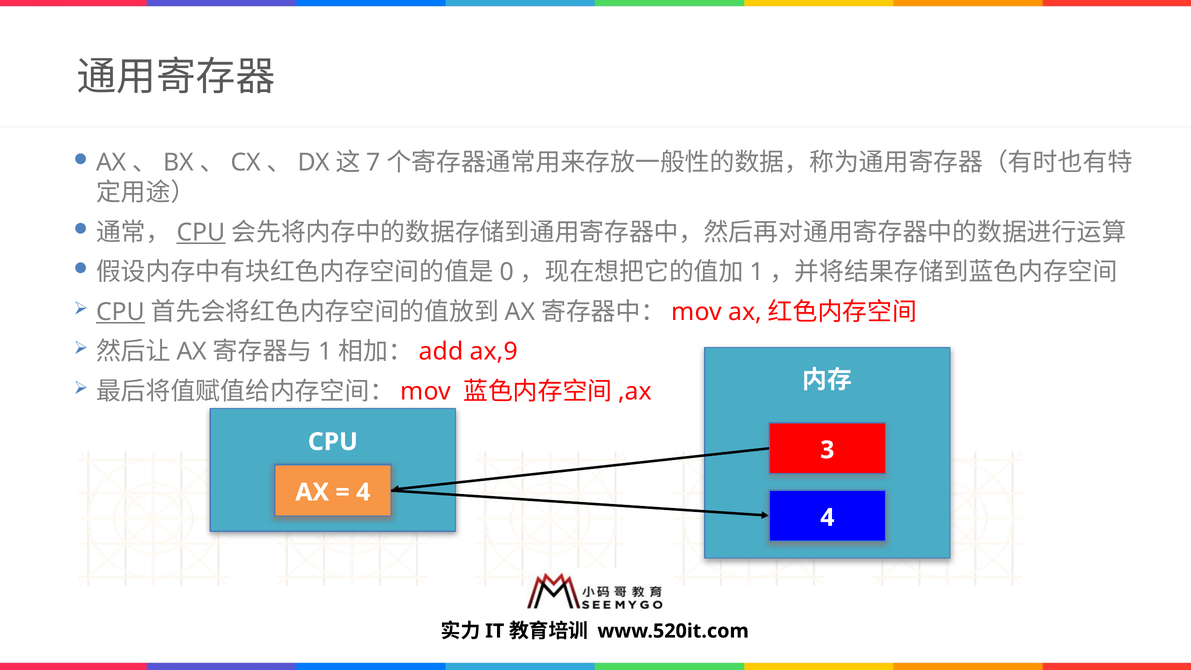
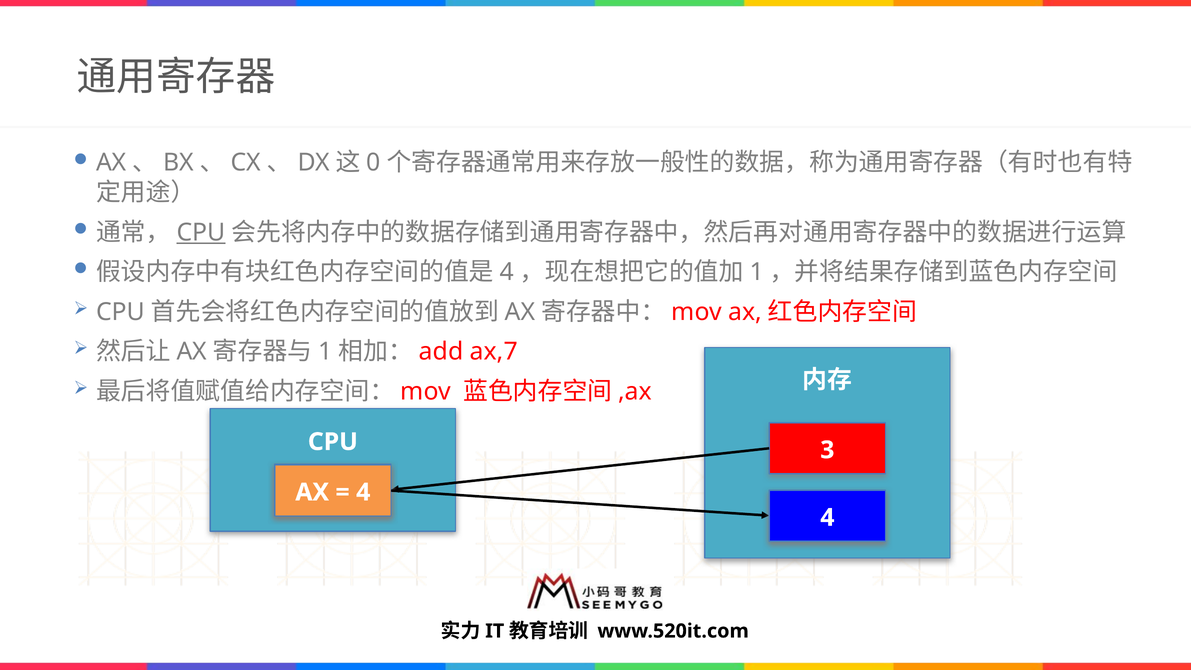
7: 7 -> 0 (374, 163)
0: 0 -> 4 (507, 272)
CPU underline: present -> none (120, 312)
ax,9: ax,9 -> ax,7 (494, 352)
